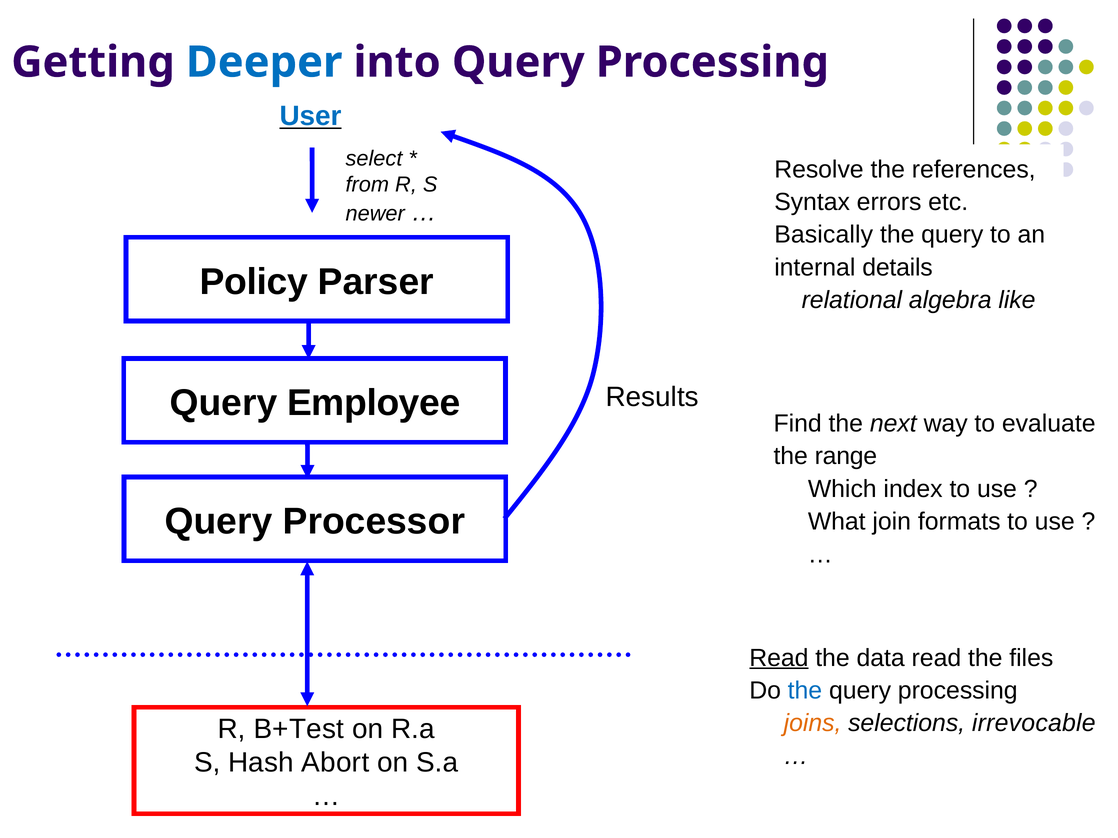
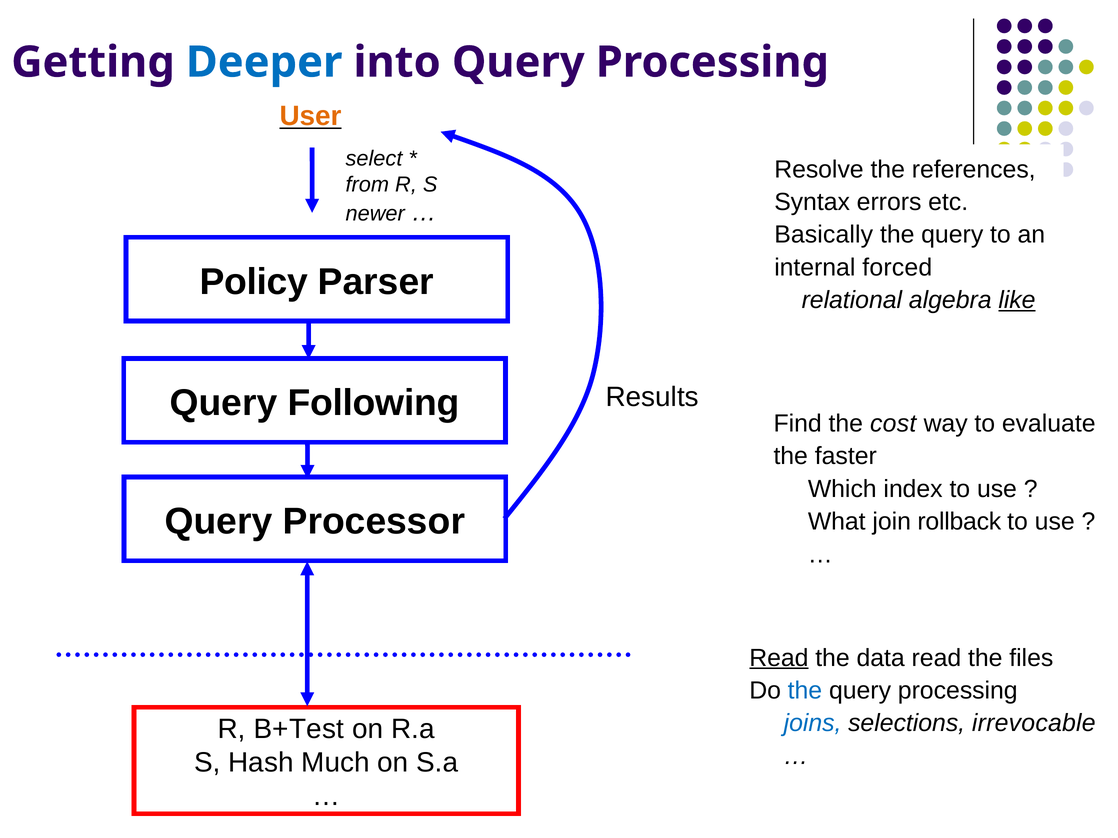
User colour: blue -> orange (311, 116)
details: details -> forced (897, 268)
like underline: none -> present (1017, 300)
Employee: Employee -> Following (374, 403)
next: next -> cost (893, 424)
range: range -> faster (846, 456)
formats: formats -> rollback (959, 522)
joins colour: orange -> blue (813, 724)
Abort: Abort -> Much (335, 763)
